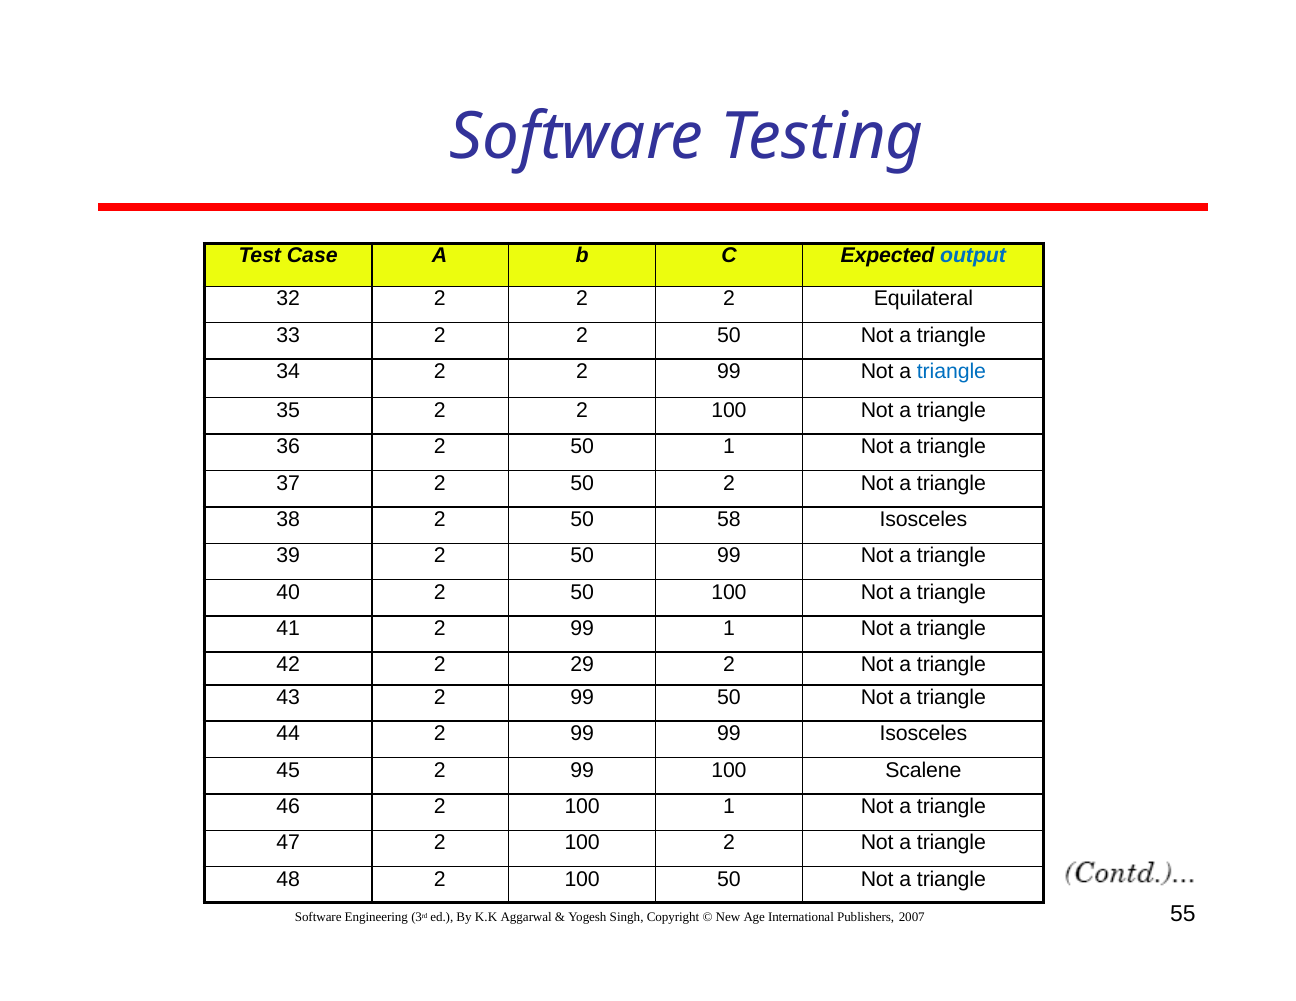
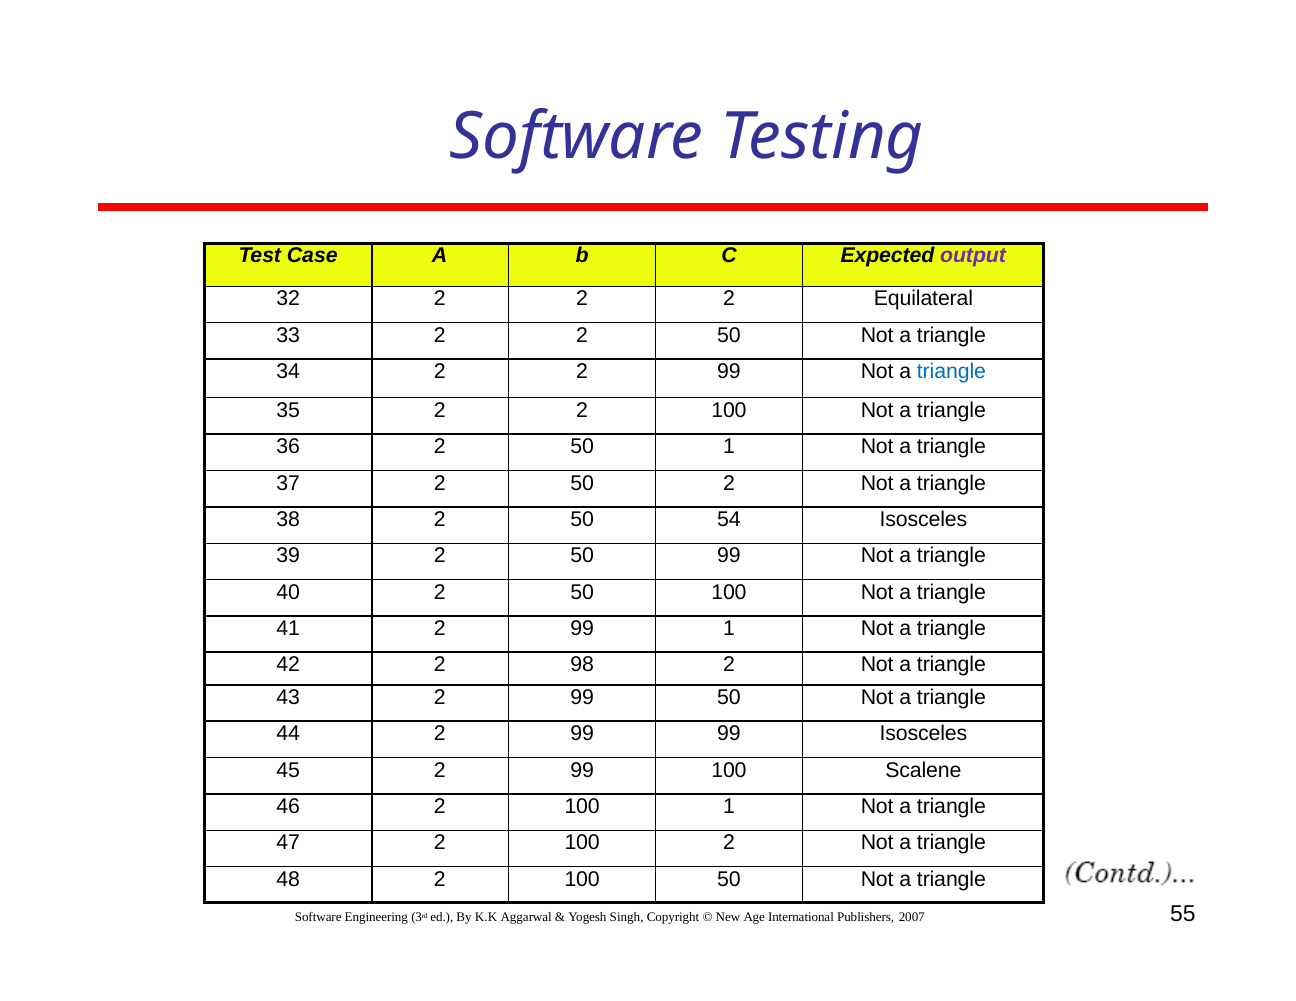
output colour: blue -> purple (973, 255)
58: 58 -> 54 (729, 520)
29: 29 -> 98 (582, 665)
